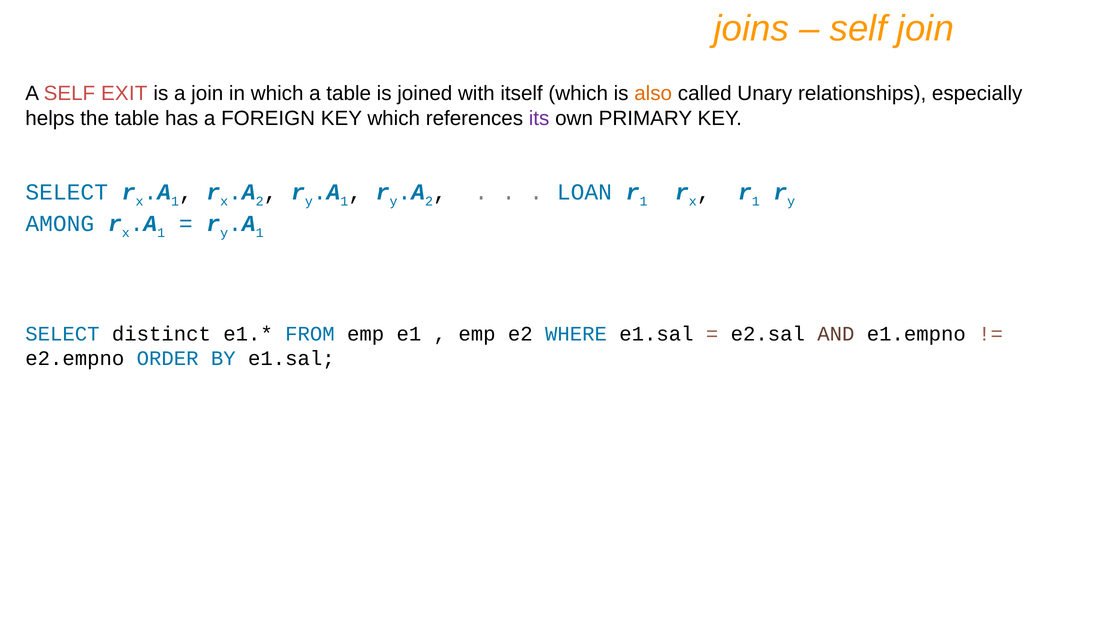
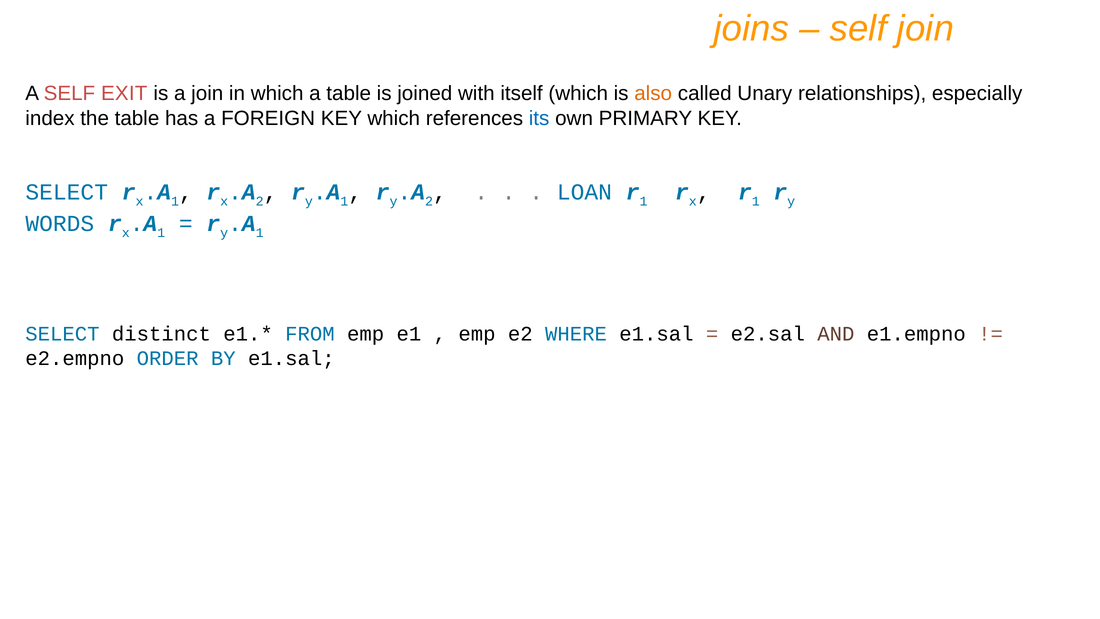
helps: helps -> index (50, 118)
its colour: purple -> blue (539, 118)
AMONG: AMONG -> WORDS (60, 224)
